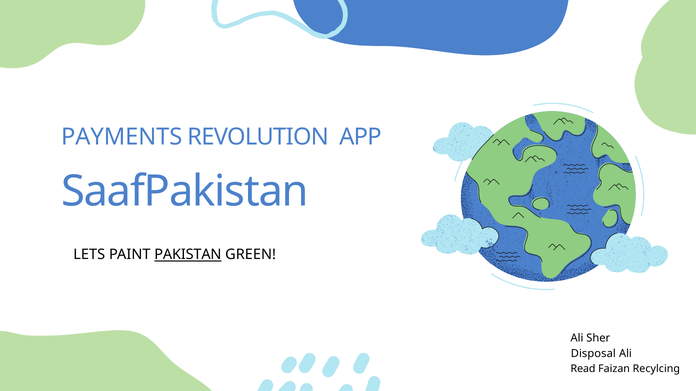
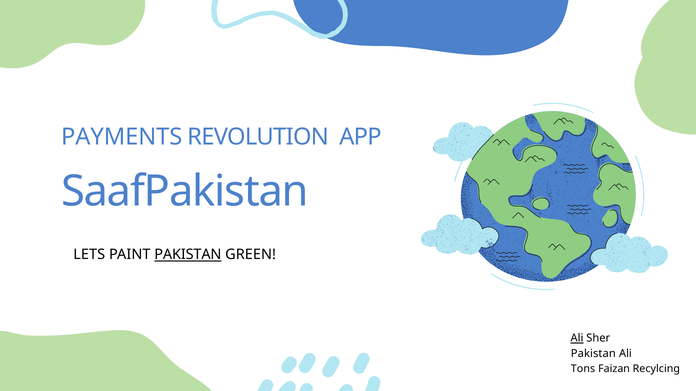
Ali underline: none -> present (577, 339)
Disposal: Disposal -> Pakistan (593, 354)
Read: Read -> Tons (583, 369)
